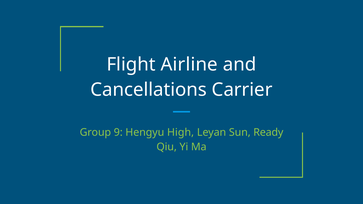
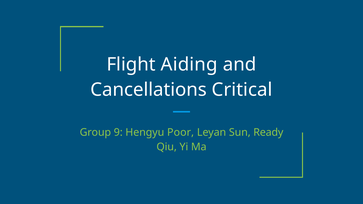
Airline: Airline -> Aiding (189, 65)
Carrier: Carrier -> Critical (242, 90)
High: High -> Poor (181, 133)
